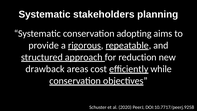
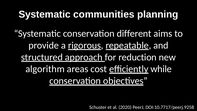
stakeholders: stakeholders -> communities (104, 14)
adopting: adopting -> different (134, 33)
drawback: drawback -> algorithm (45, 69)
